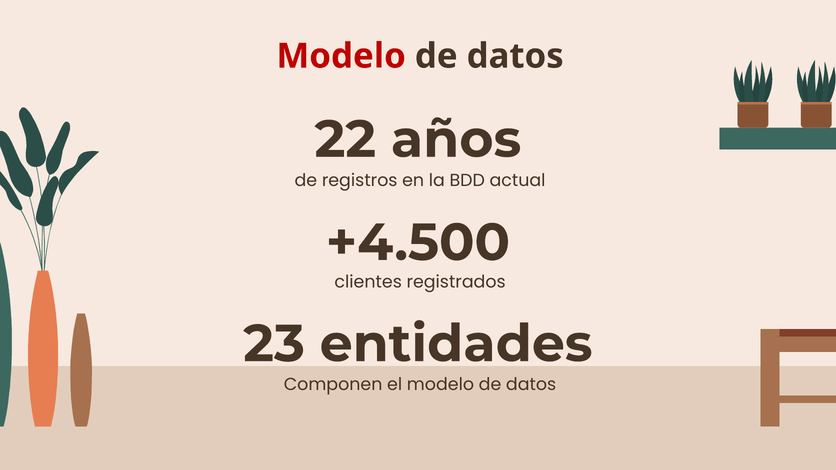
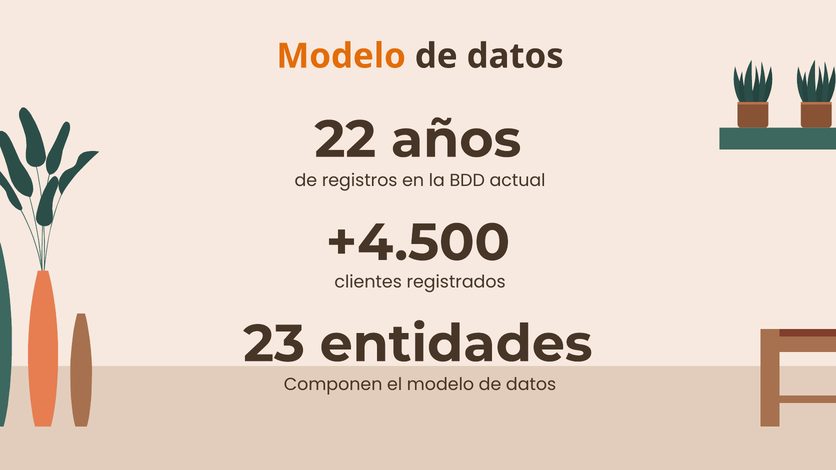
Modelo colour: red -> orange (341, 56)
